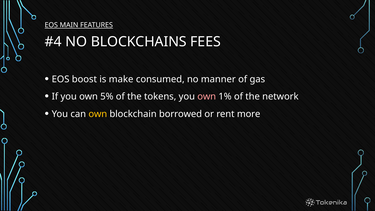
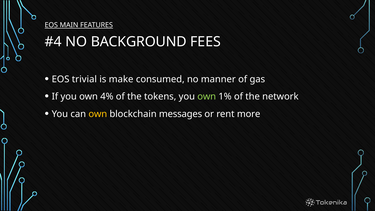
BLOCKCHAINS: BLOCKCHAINS -> BACKGROUND (139, 42)
boost: boost -> trivial (84, 79)
5%: 5% -> 4% (107, 97)
own colour: pink -> light green (207, 97)
borrowed: borrowed -> messages (181, 114)
